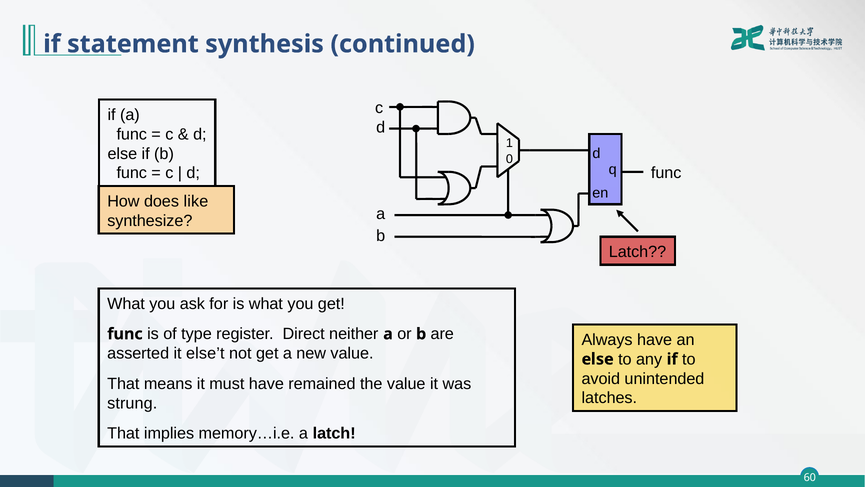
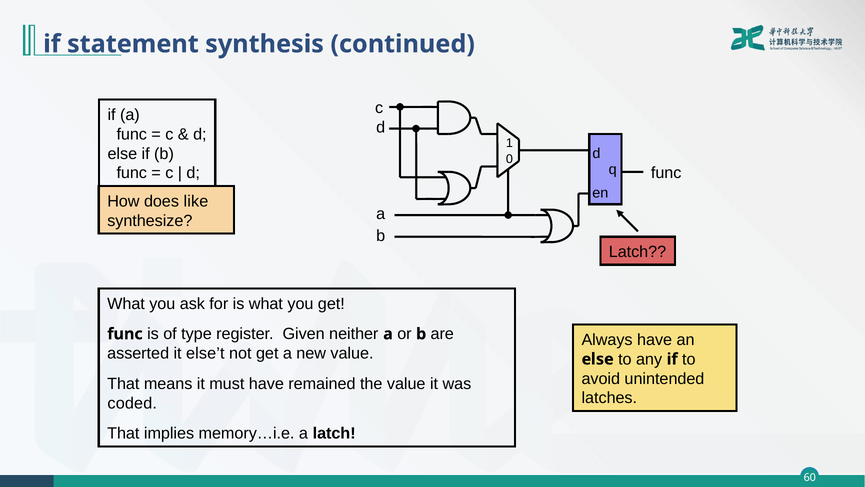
Direct: Direct -> Given (304, 334)
strung: strung -> coded (132, 403)
